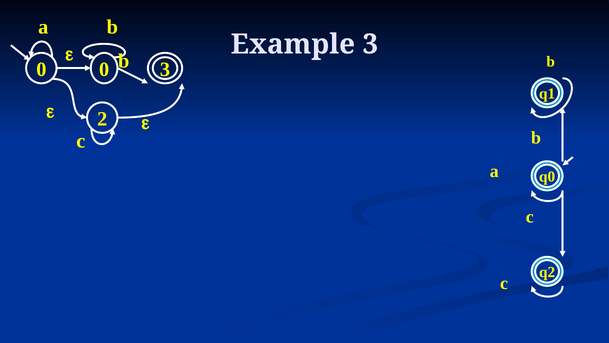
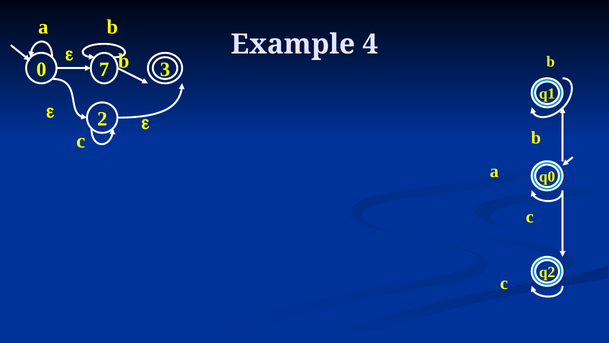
Example 3: 3 -> 4 (370, 44)
0 0: 0 -> 7 (104, 69)
